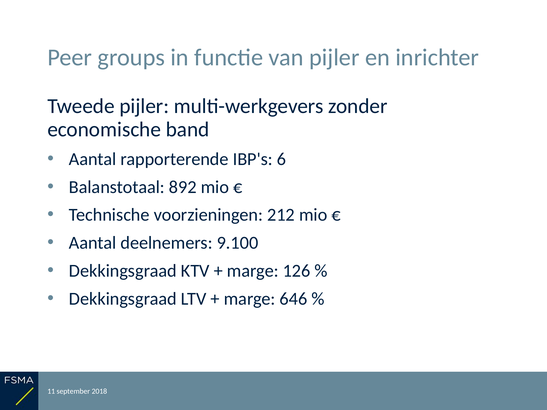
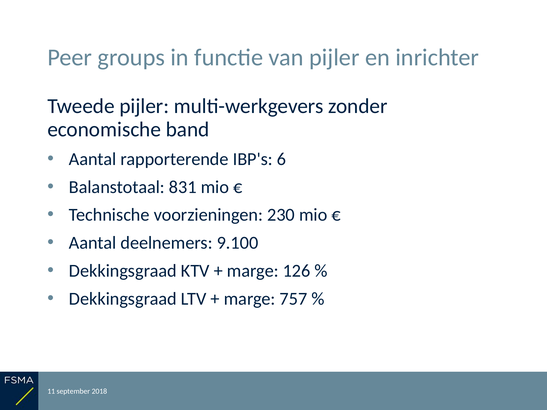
892: 892 -> 831 (183, 187)
212: 212 -> 230 (281, 215)
646: 646 -> 757 (293, 299)
